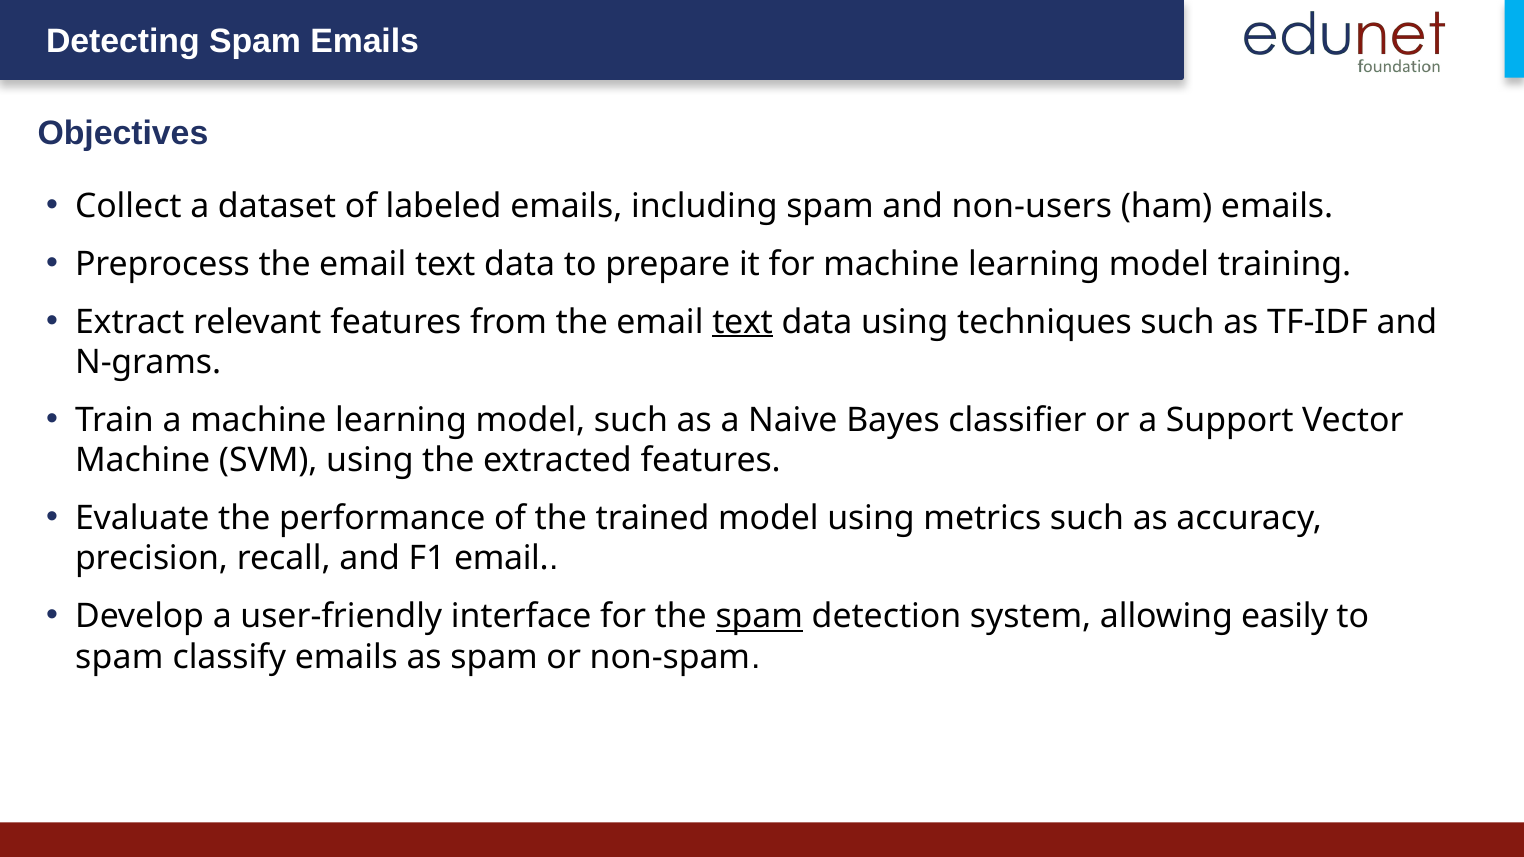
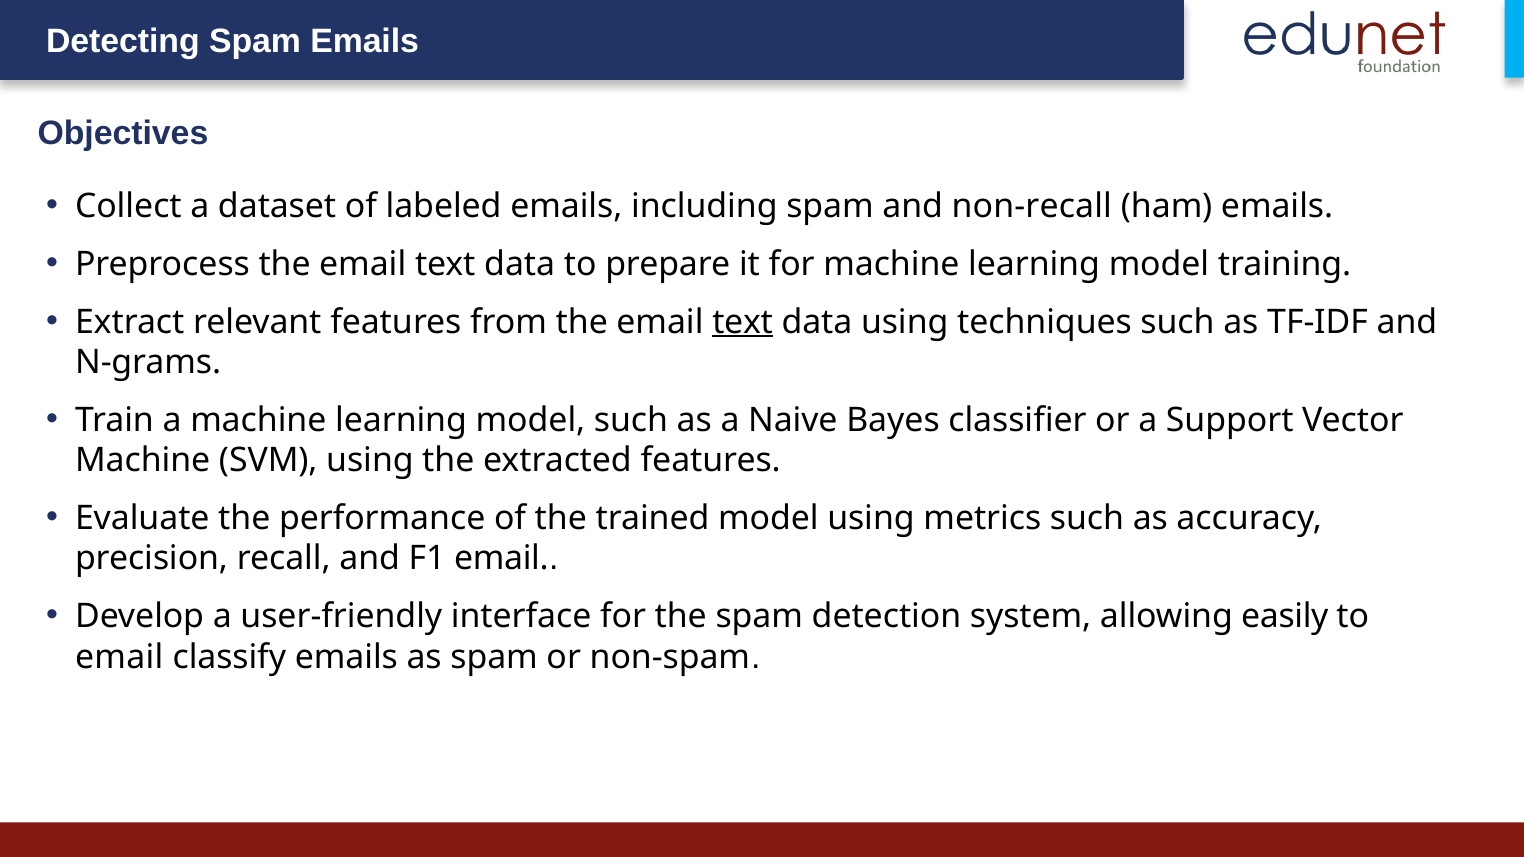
non-users: non-users -> non-recall (1032, 207)
spam underline: present -> none (759, 616)
spam: spam -> email (119, 657)
